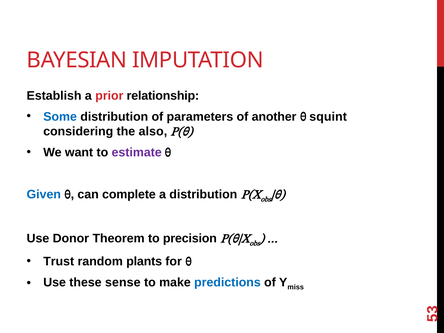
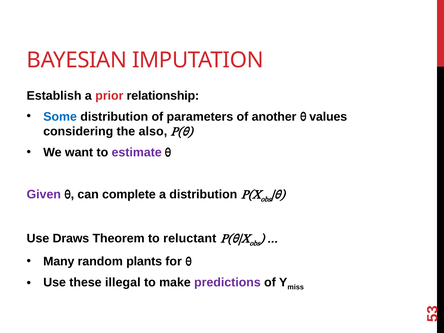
squint: squint -> values (328, 117)
Given colour: blue -> purple (44, 194)
Donor: Donor -> Draws (71, 238)
precision: precision -> reluctant (190, 238)
Trust: Trust -> Many (59, 261)
sense: sense -> illegal (123, 282)
predictions colour: blue -> purple (227, 282)
